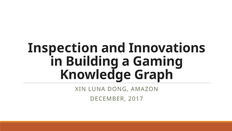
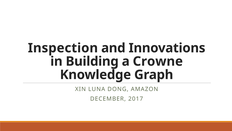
Gaming: Gaming -> Crowne (158, 61)
